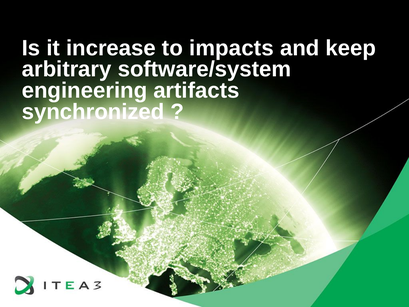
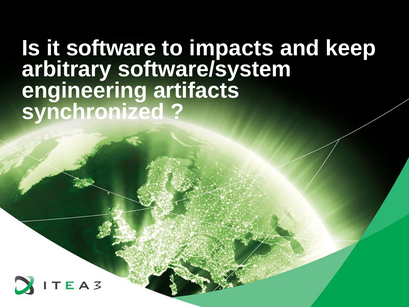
increase: increase -> software (111, 48)
